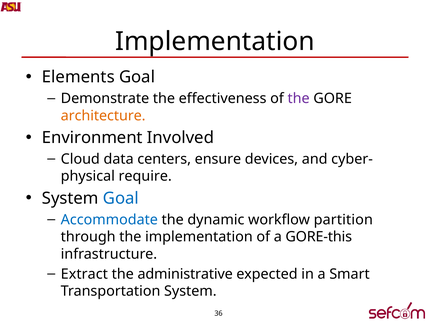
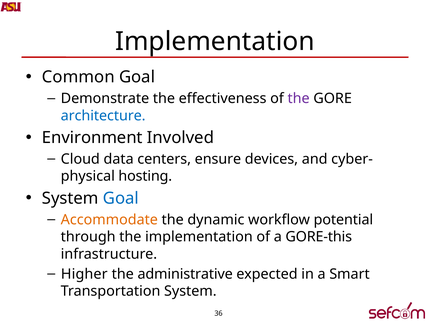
Elements: Elements -> Common (78, 77)
architecture colour: orange -> blue (103, 116)
require: require -> hosting (145, 176)
Accommodate colour: blue -> orange (109, 220)
partition: partition -> potential (343, 220)
Extract: Extract -> Higher (84, 274)
